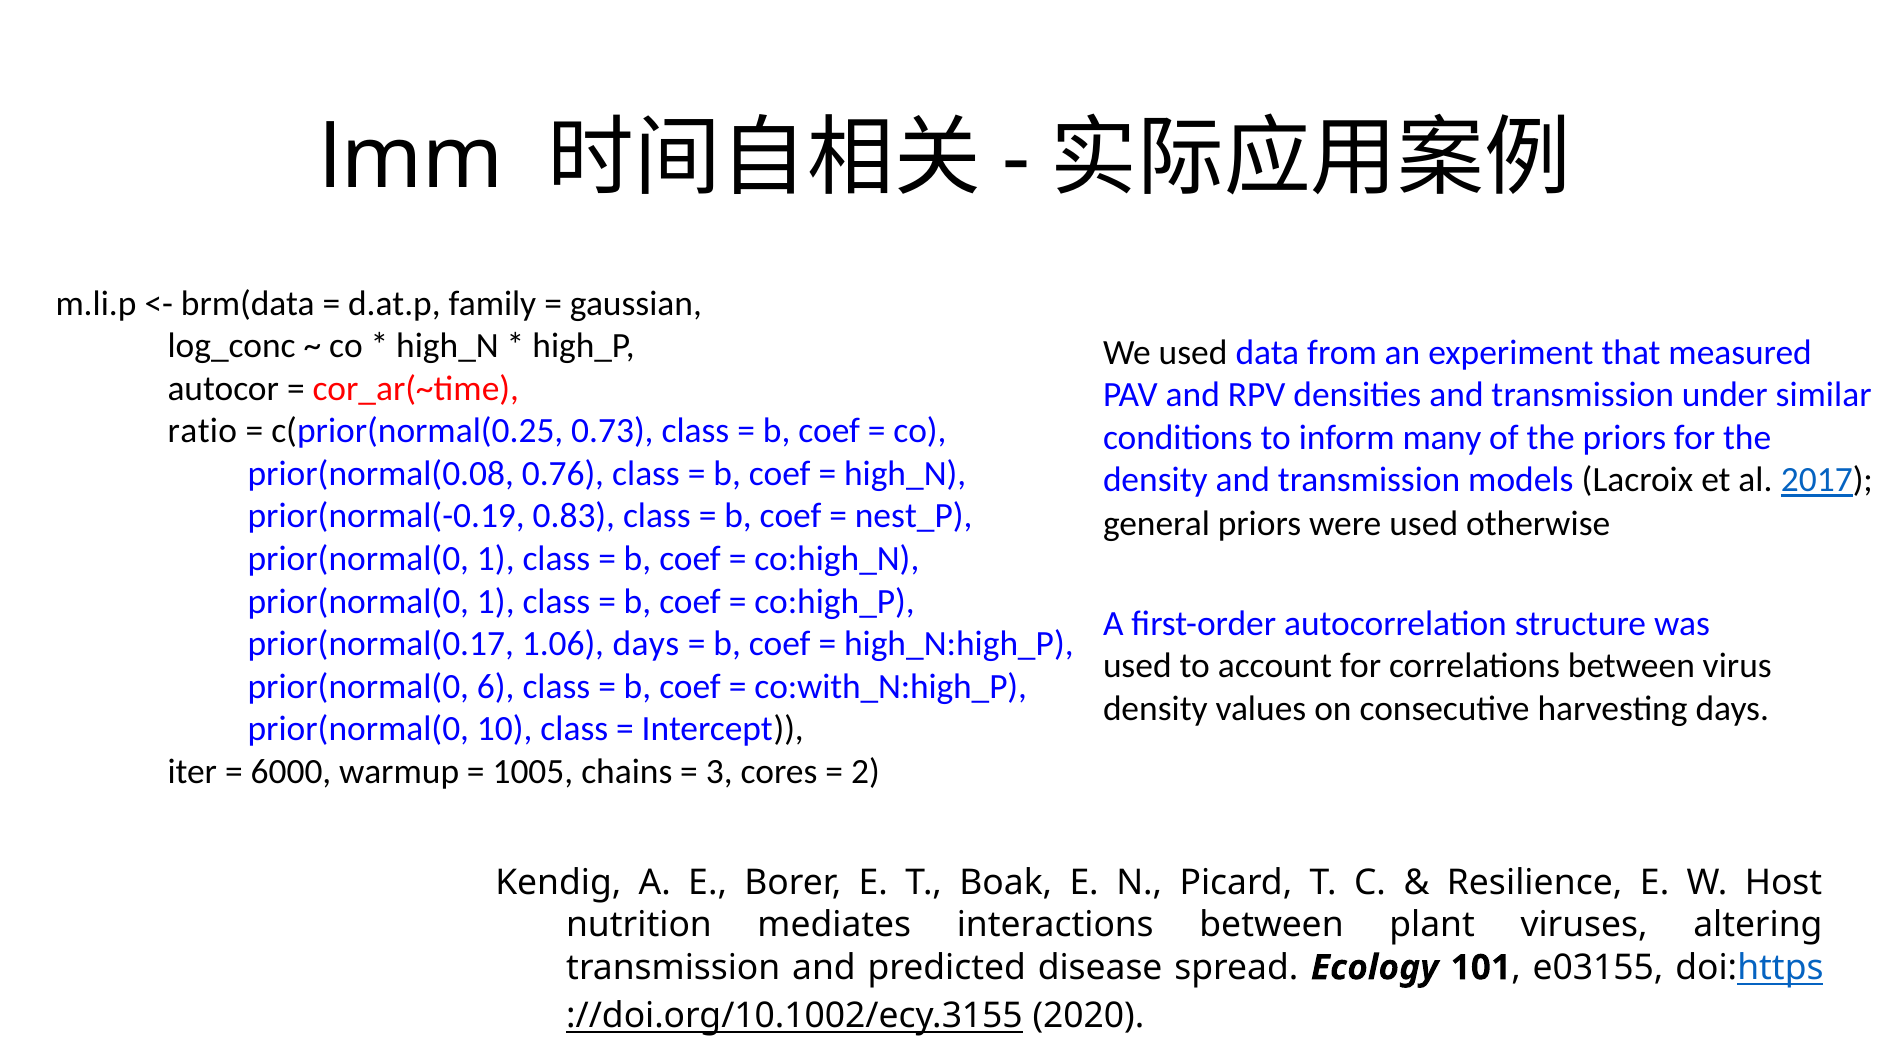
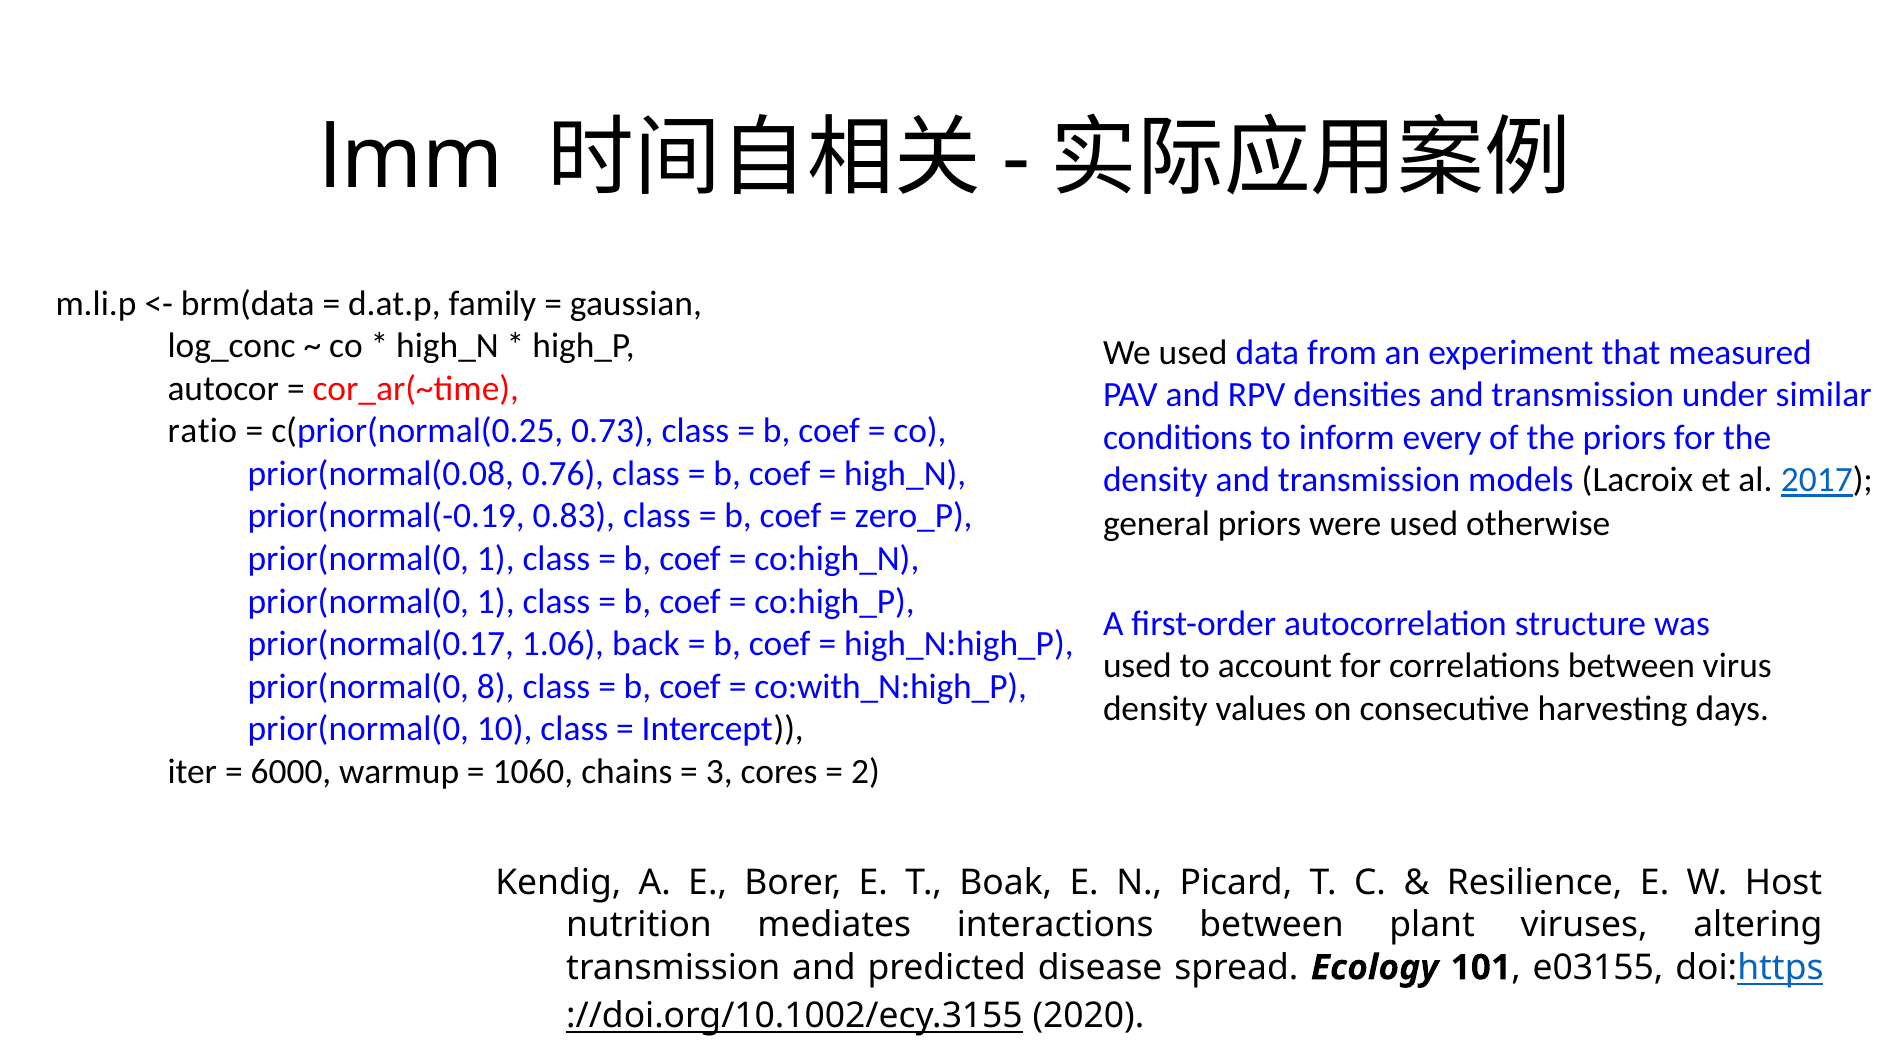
many: many -> every (1442, 438)
nest_P: nest_P -> zero_P (914, 516)
1.06 days: days -> back (646, 644)
6: 6 -> 8 (496, 686)
1005: 1005 -> 1060 (533, 771)
